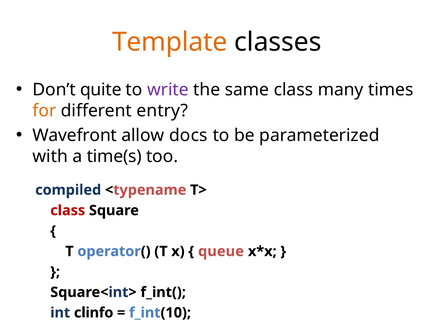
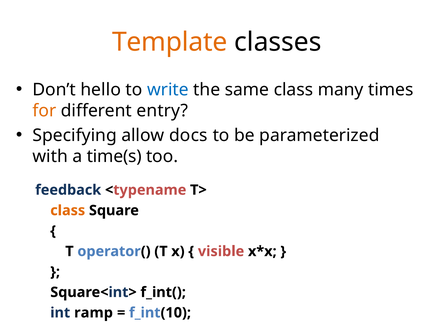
quite: quite -> hello (101, 90)
write colour: purple -> blue (168, 90)
Wavefront: Wavefront -> Specifying (75, 136)
compiled: compiled -> feedback (68, 190)
class colour: red -> orange (68, 211)
queue: queue -> visible (221, 252)
clinfo: clinfo -> ramp (94, 313)
